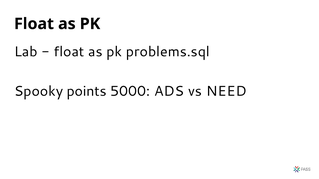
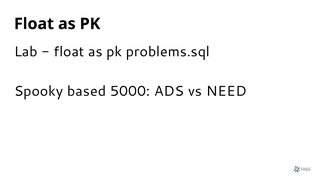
points: points -> based (87, 92)
